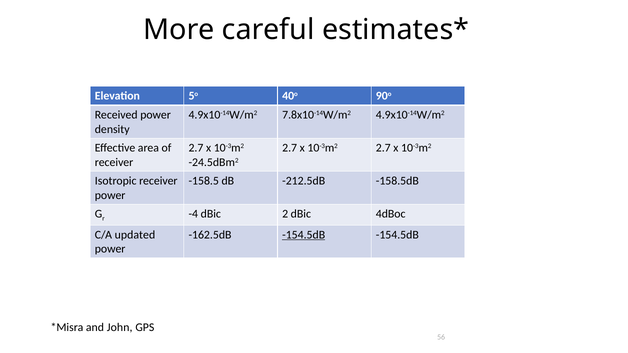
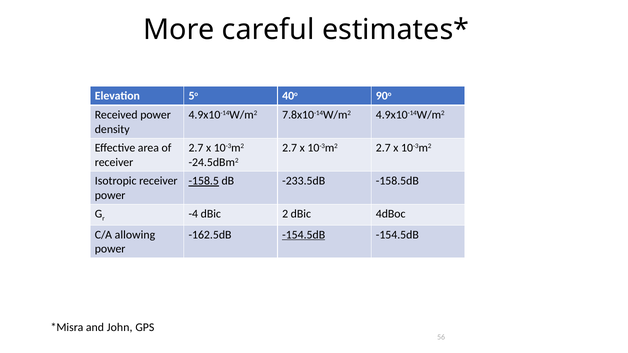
-158.5 underline: none -> present (204, 181)
-212.5dB: -212.5dB -> -233.5dB (304, 181)
updated: updated -> allowing (135, 235)
